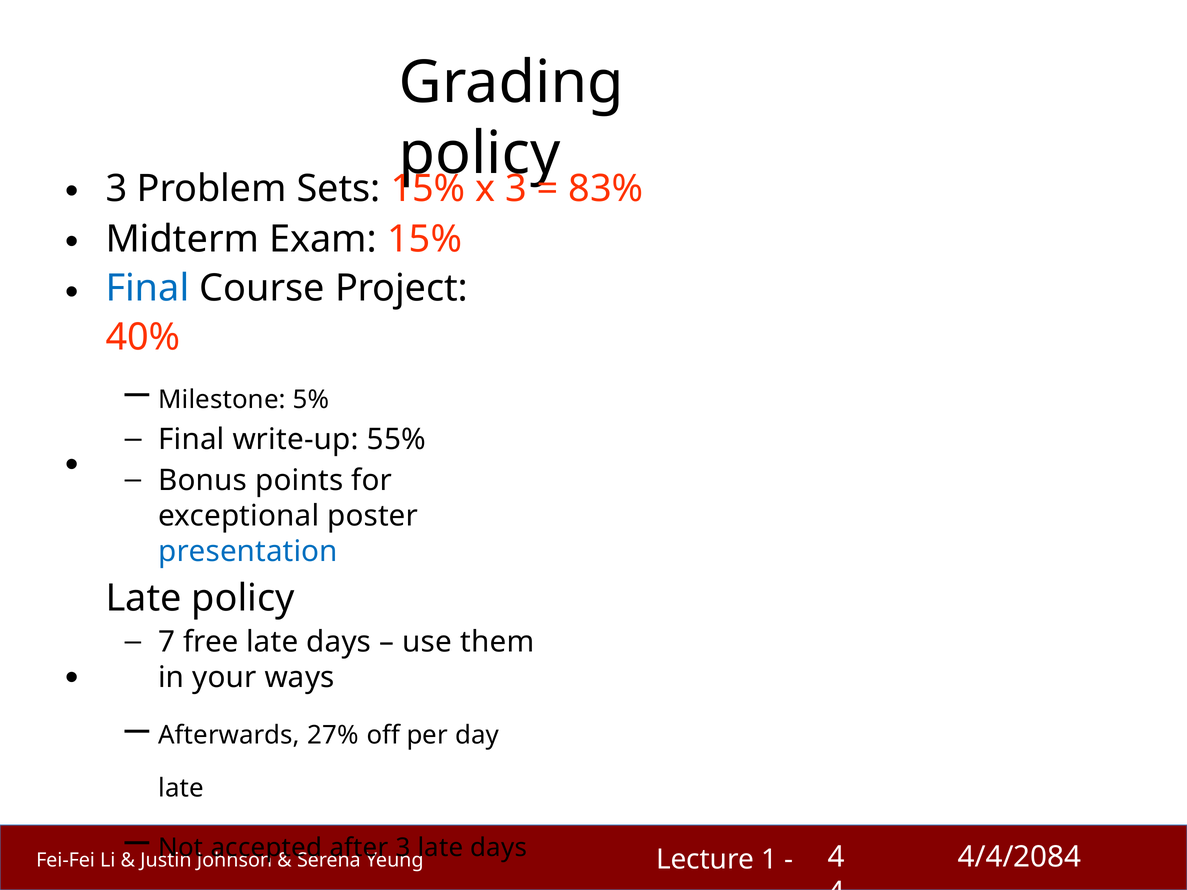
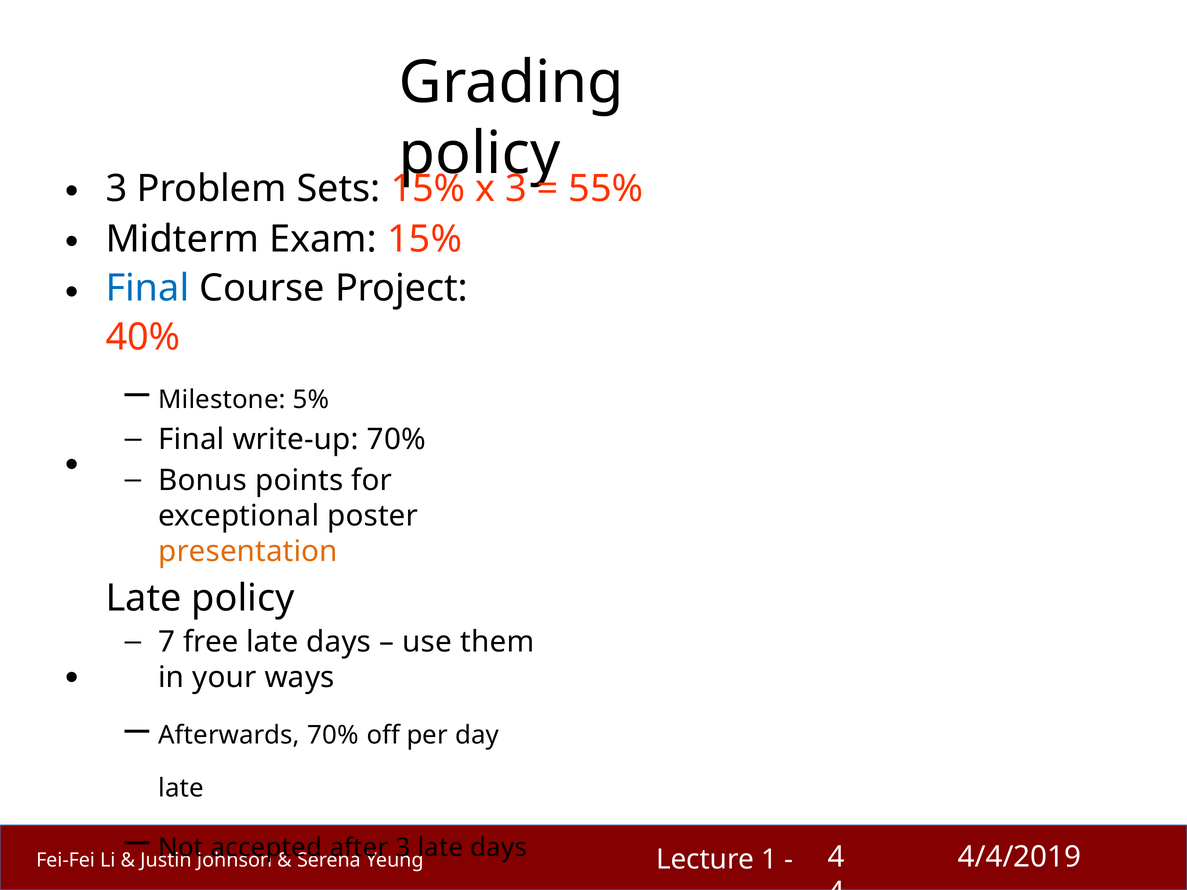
83%: 83% -> 55% (606, 189)
write-up 55%: 55% -> 70% (396, 439)
presentation colour: blue -> orange (248, 552)
Afterwards 27%: 27% -> 70% (333, 735)
4/4/2084: 4/4/2084 -> 4/4/2019 (1019, 857)
